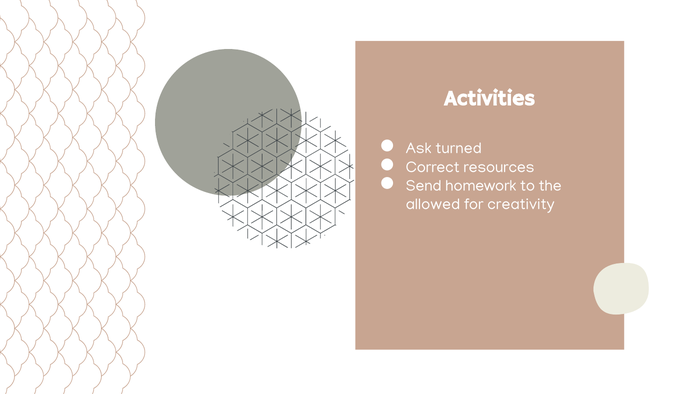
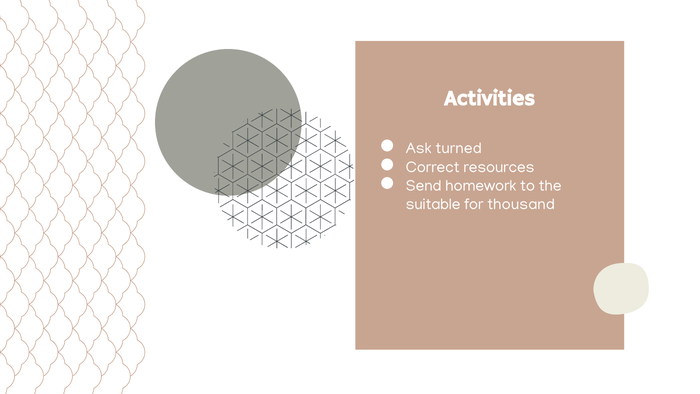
allowed: allowed -> suitable (433, 204)
creativity: creativity -> thousand (521, 204)
